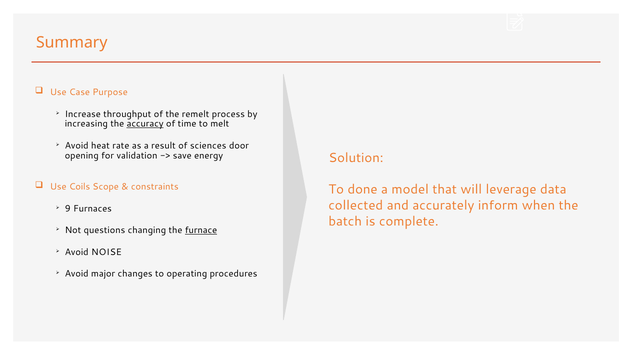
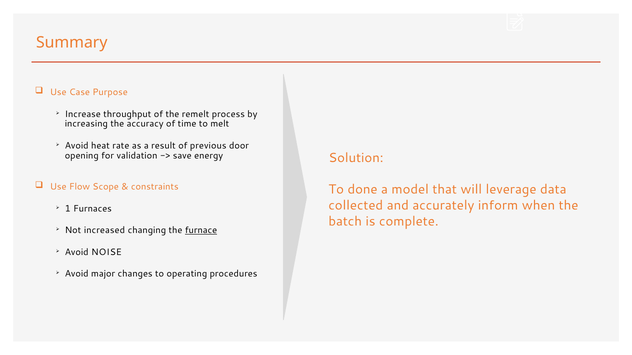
accuracy underline: present -> none (145, 124)
sciences: sciences -> previous (208, 146)
Coils: Coils -> Flow (80, 187)
9: 9 -> 1 (68, 209)
questions: questions -> increased (104, 231)
